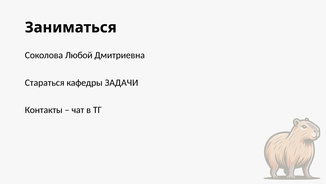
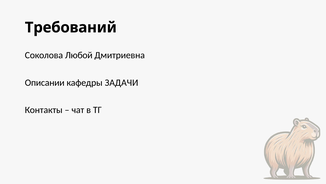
Заниматься: Заниматься -> Требований (71, 27)
Стараться: Стараться -> Описании (45, 82)
